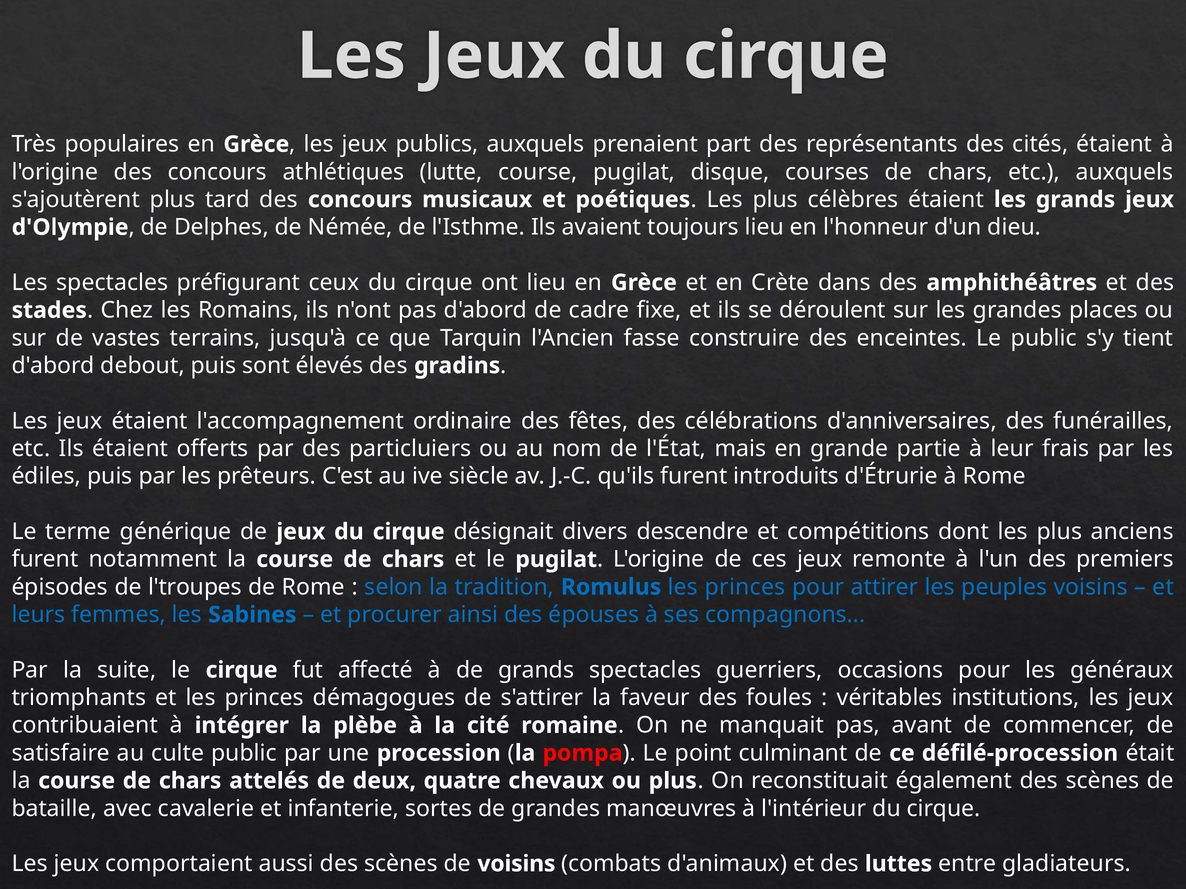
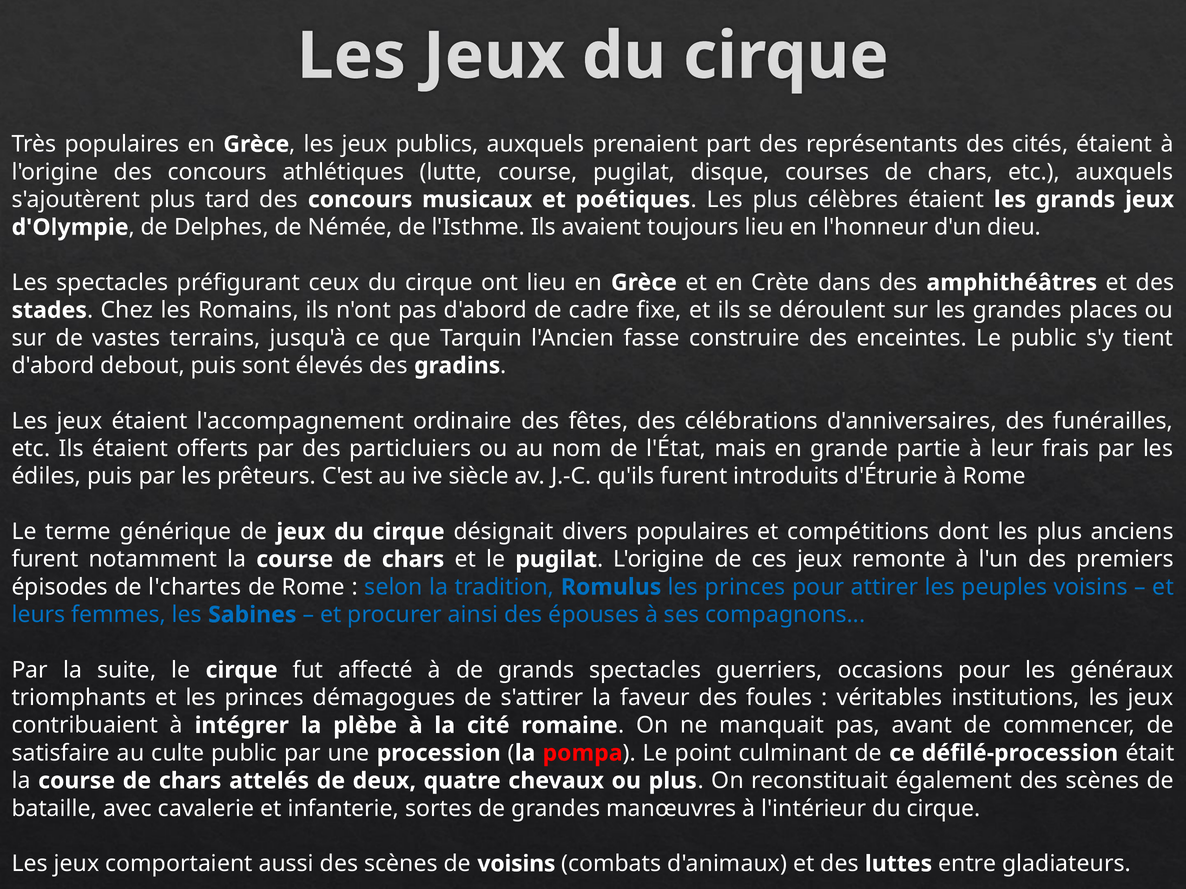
divers descendre: descendre -> populaires (693, 532)
l'troupes: l'troupes -> l'chartes (195, 587)
